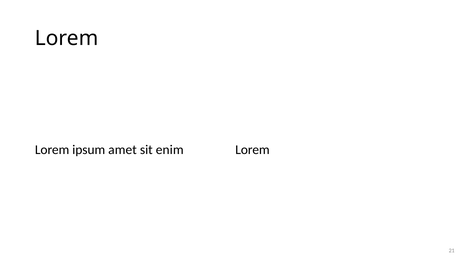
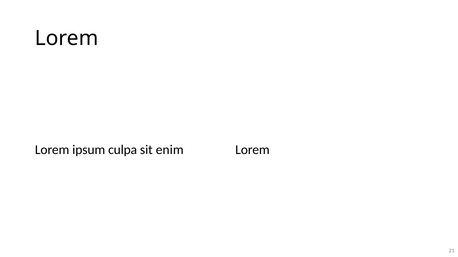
amet: amet -> culpa (123, 150)
